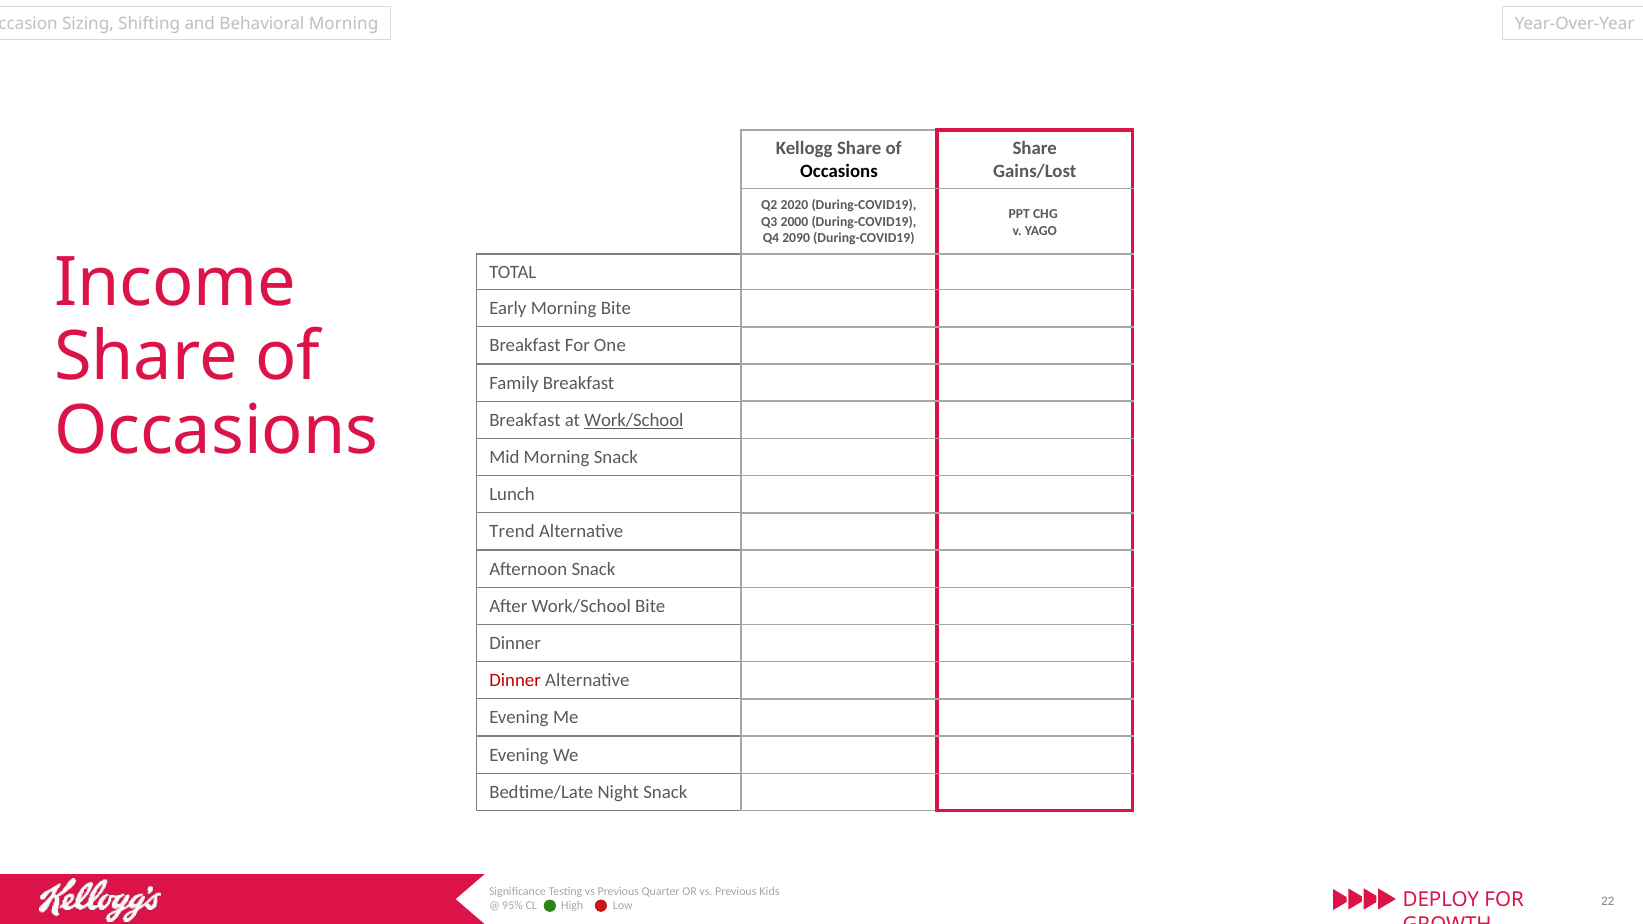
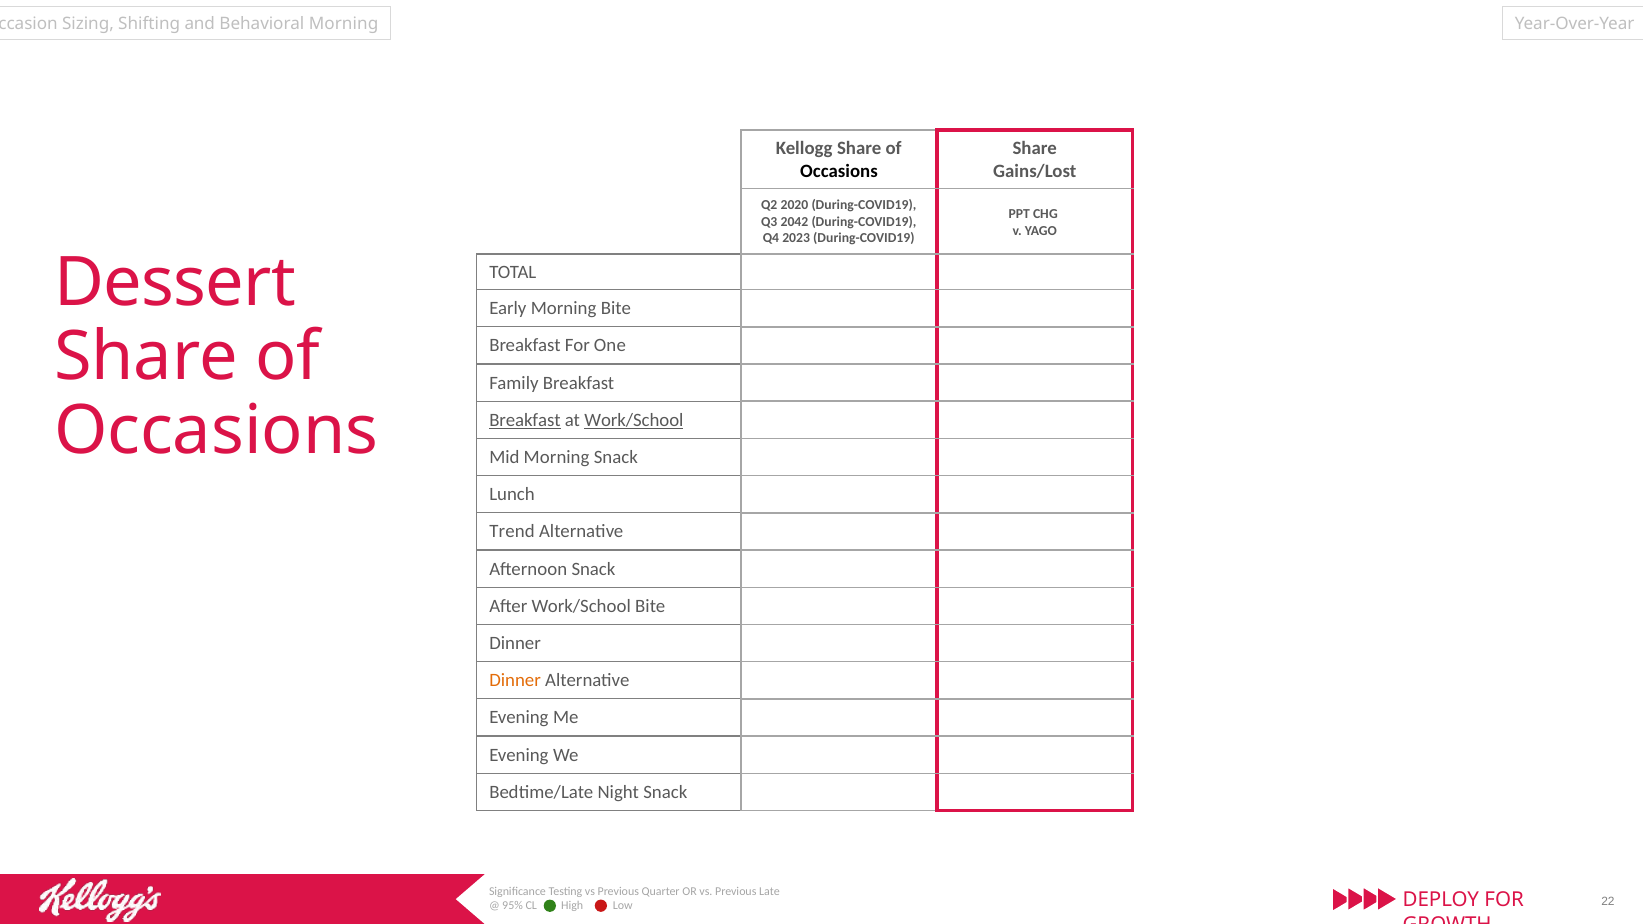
2000: 2000 -> 2042 (794, 222)
2090: 2090 -> 2023 (796, 238)
Income: Income -> Dessert (175, 283)
Breakfast underline: none -> present (525, 420)
Dinner colour: red -> orange (515, 681)
Kids: Kids -> Late (770, 891)
